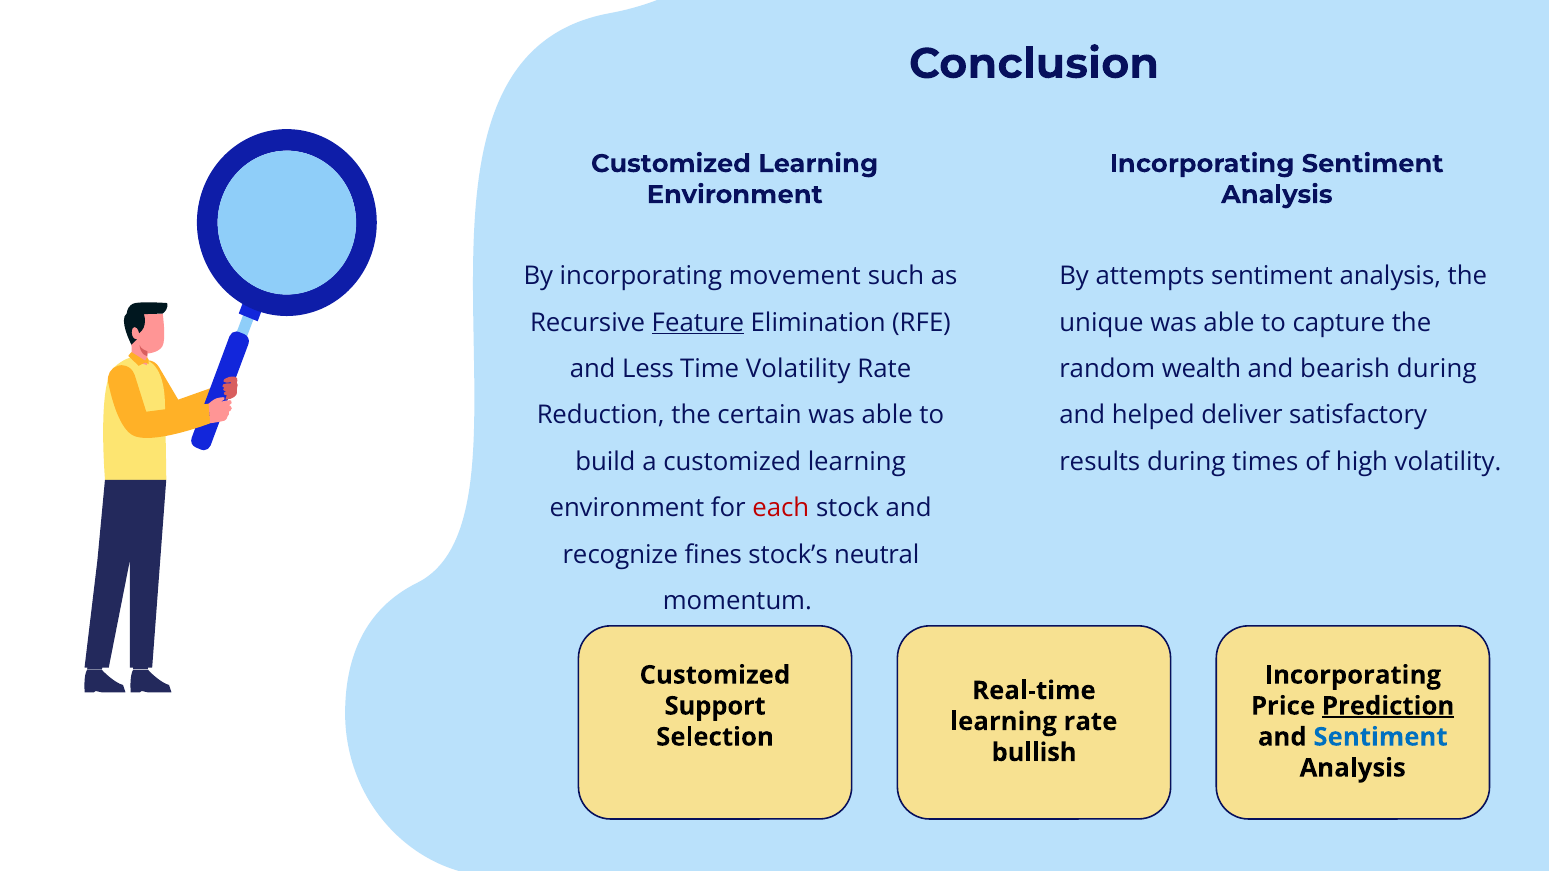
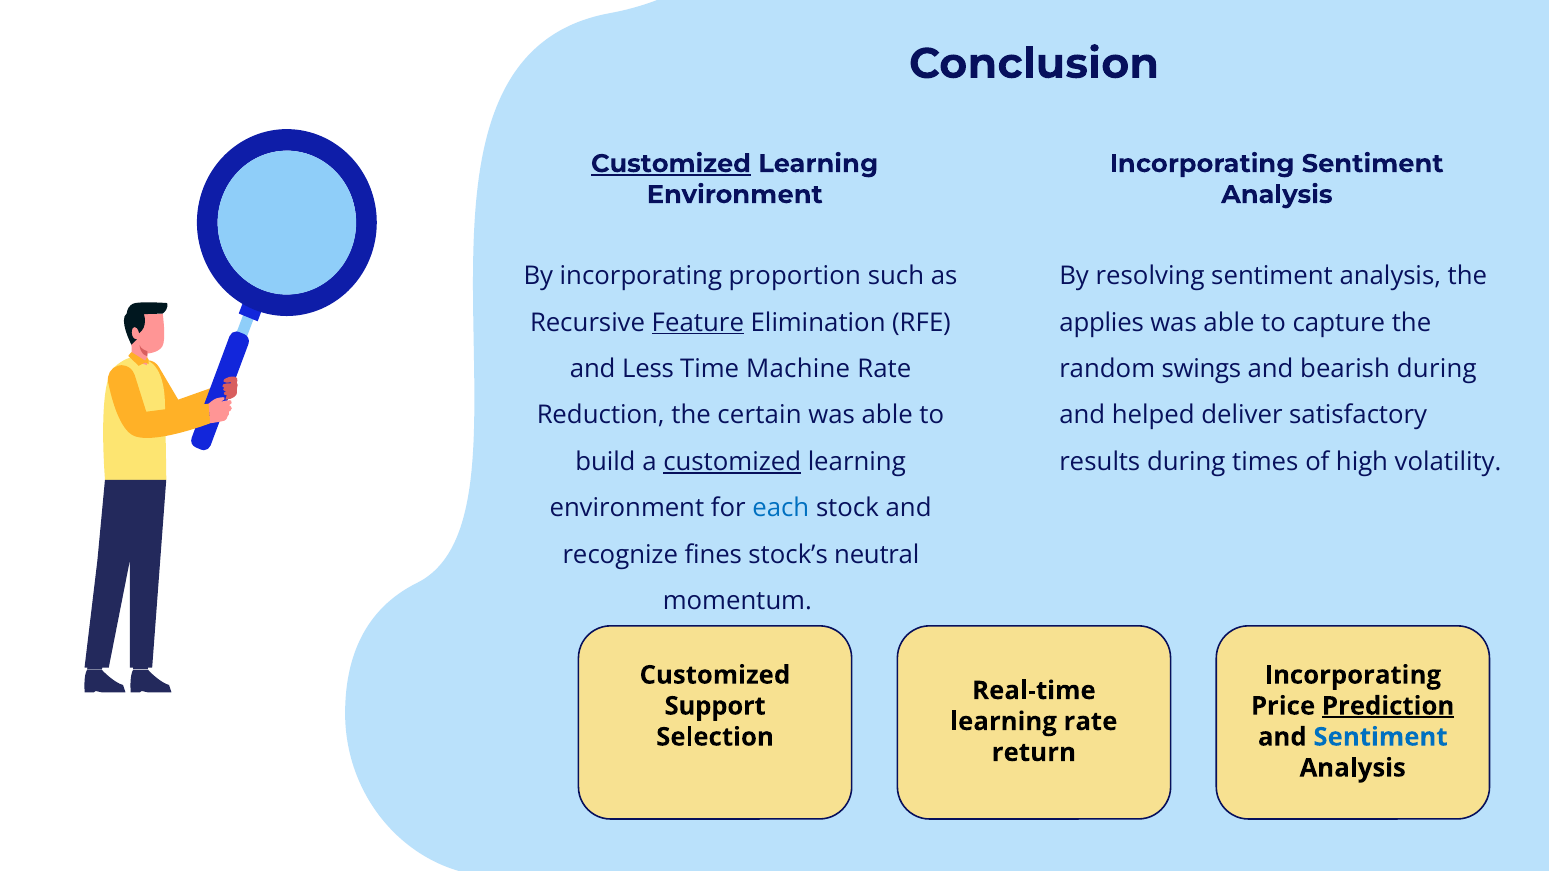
Customized underline: none -> present (671, 164)
movement: movement -> proportion (795, 276)
attempts: attempts -> resolving (1150, 276)
unique: unique -> applies (1102, 323)
Time Volatility: Volatility -> Machine (798, 369)
wealth: wealth -> swings (1201, 369)
customized underline: none -> present (732, 462)
each colour: red -> blue (781, 509)
bullish: bullish -> return (1034, 753)
